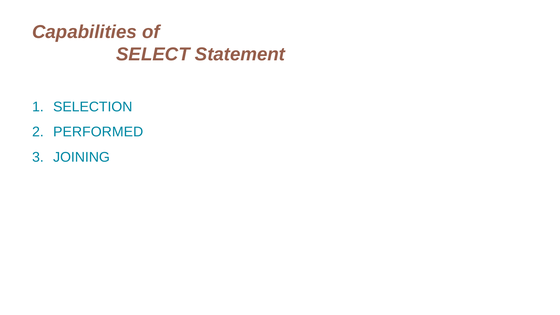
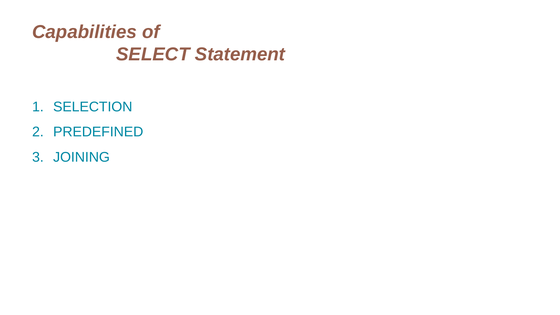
PERFORMED: PERFORMED -> PREDEFINED (98, 132)
